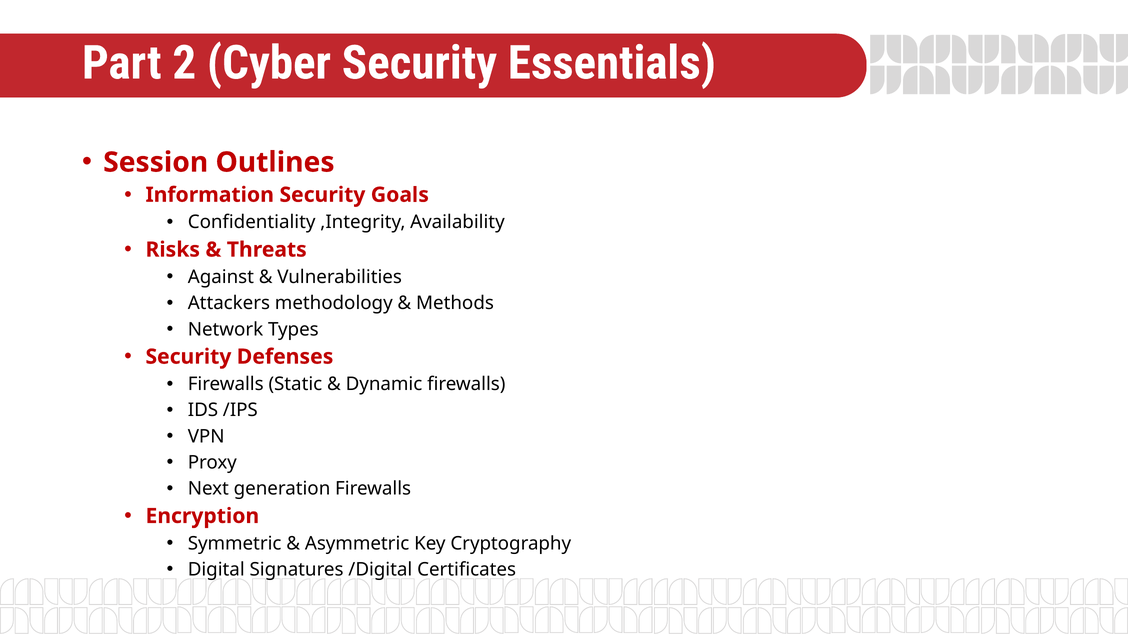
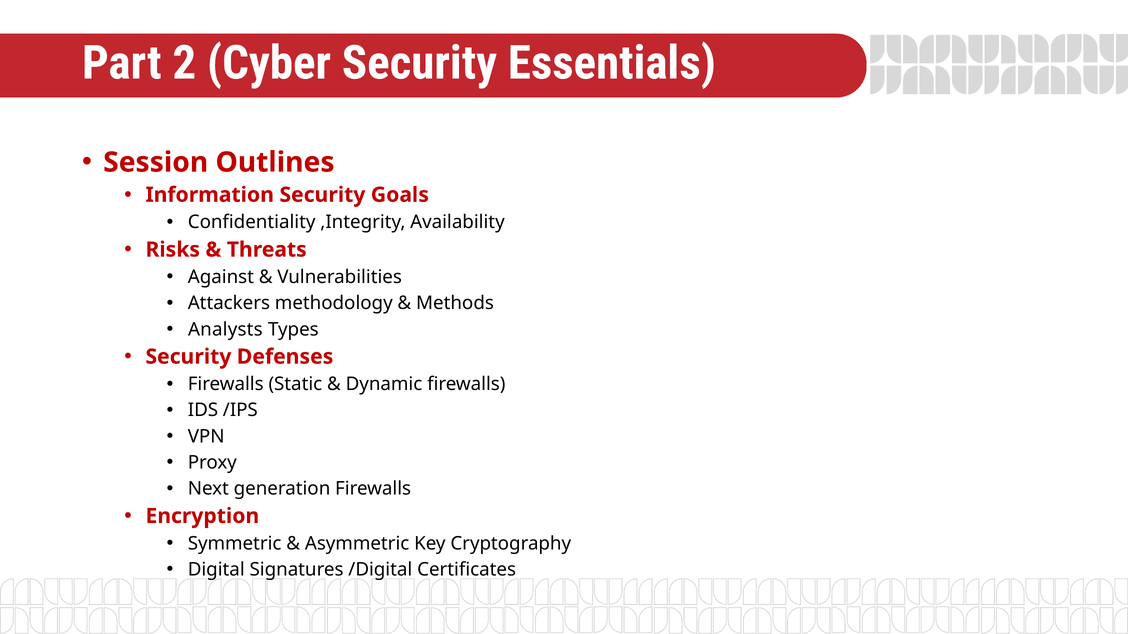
Network: Network -> Analysts (225, 330)
